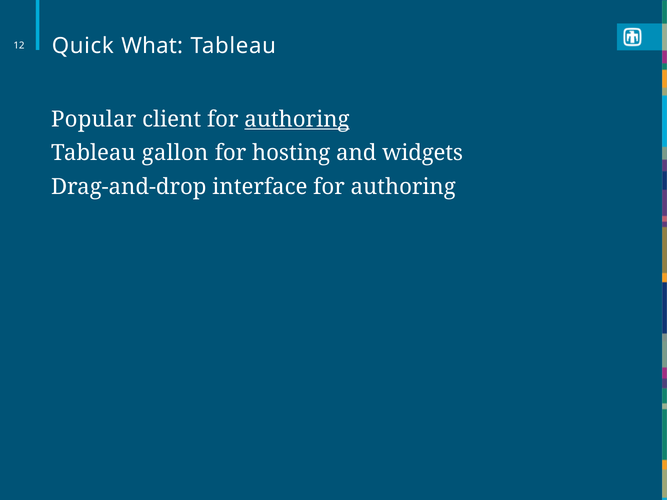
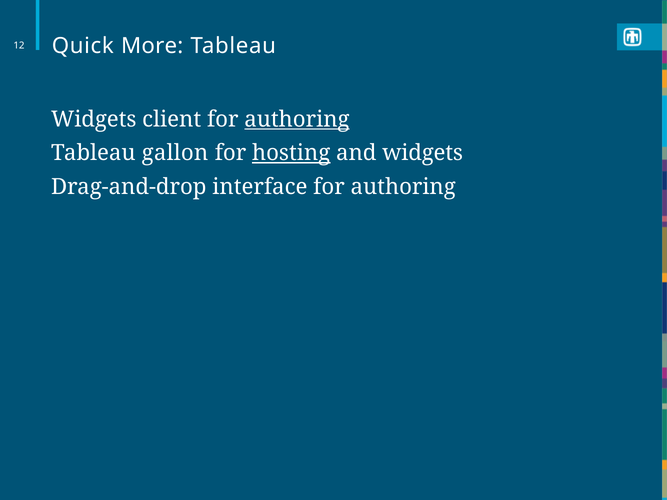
What: What -> More (152, 46)
Popular: Popular -> Widgets (94, 119)
hosting underline: none -> present (291, 153)
